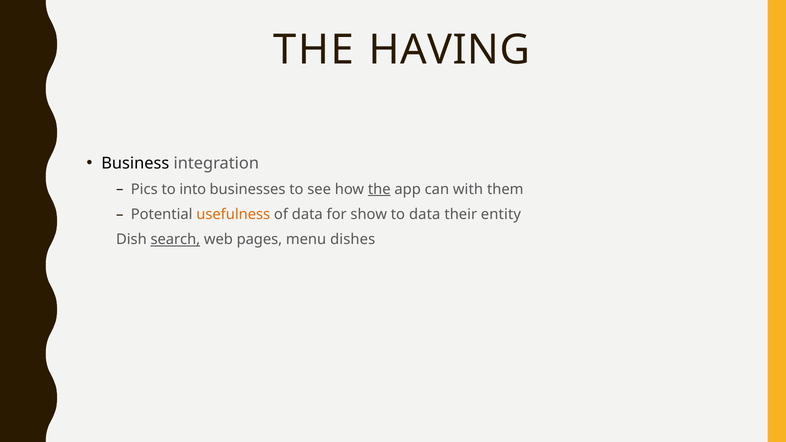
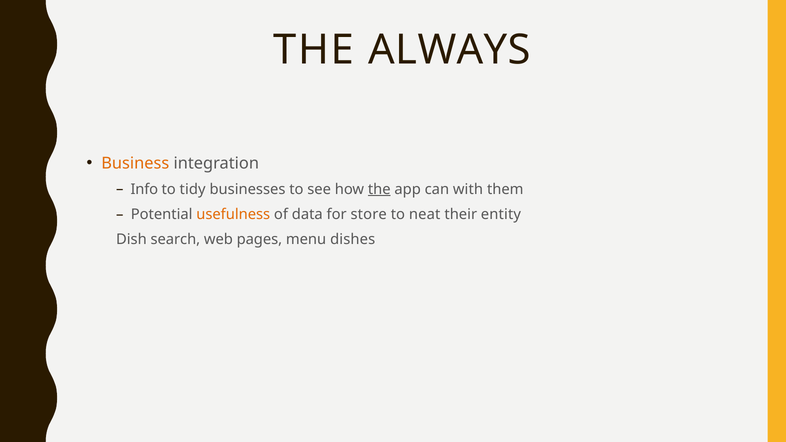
HAVING: HAVING -> ALWAYS (449, 50)
Business colour: black -> orange (135, 163)
Pics: Pics -> Info (144, 189)
into: into -> tidy (193, 189)
show: show -> store (369, 214)
to data: data -> neat (425, 214)
search underline: present -> none (175, 240)
